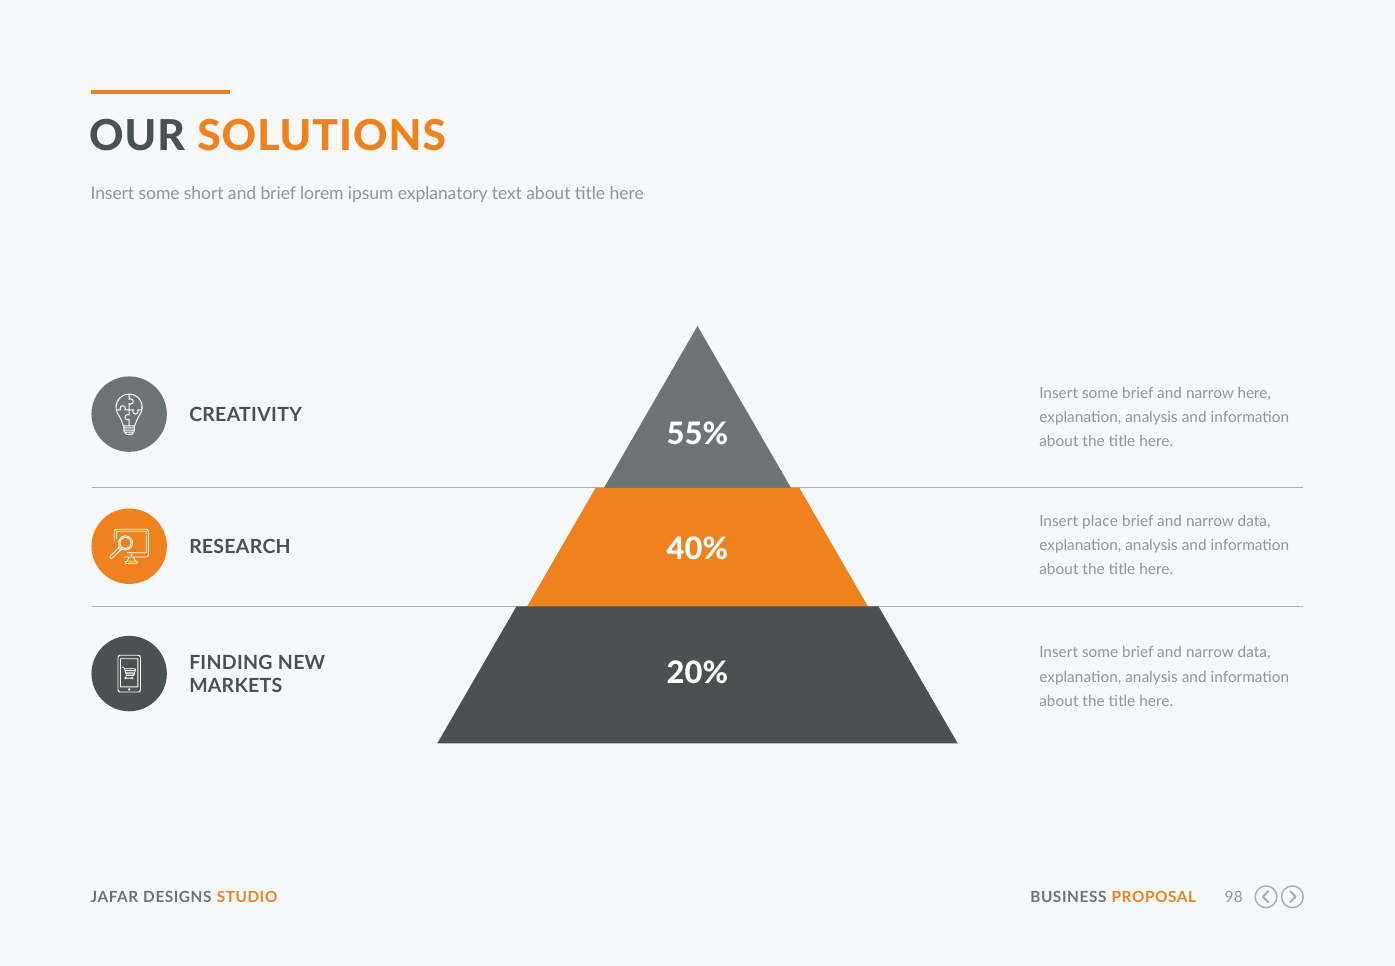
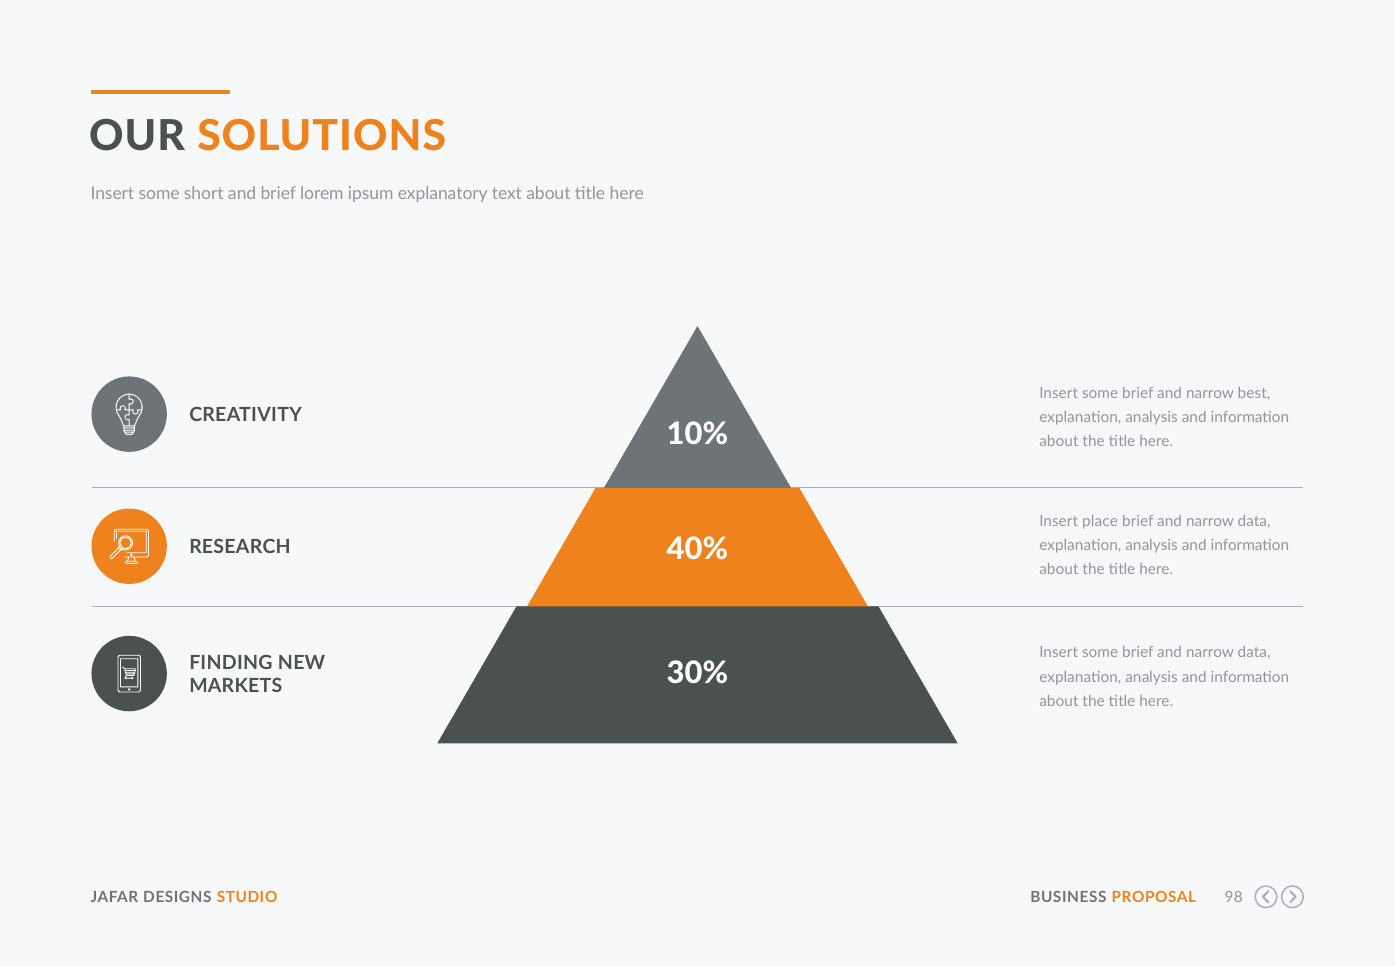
narrow here: here -> best (1254, 393)
55%: 55% -> 10% (697, 434)
20%: 20% -> 30% (697, 674)
